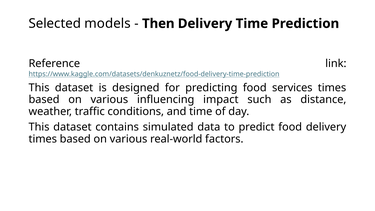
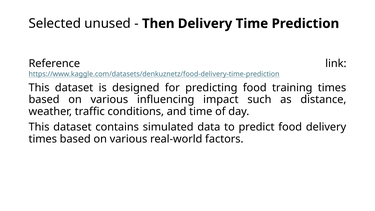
models: models -> unused (108, 24)
services: services -> training (292, 88)
